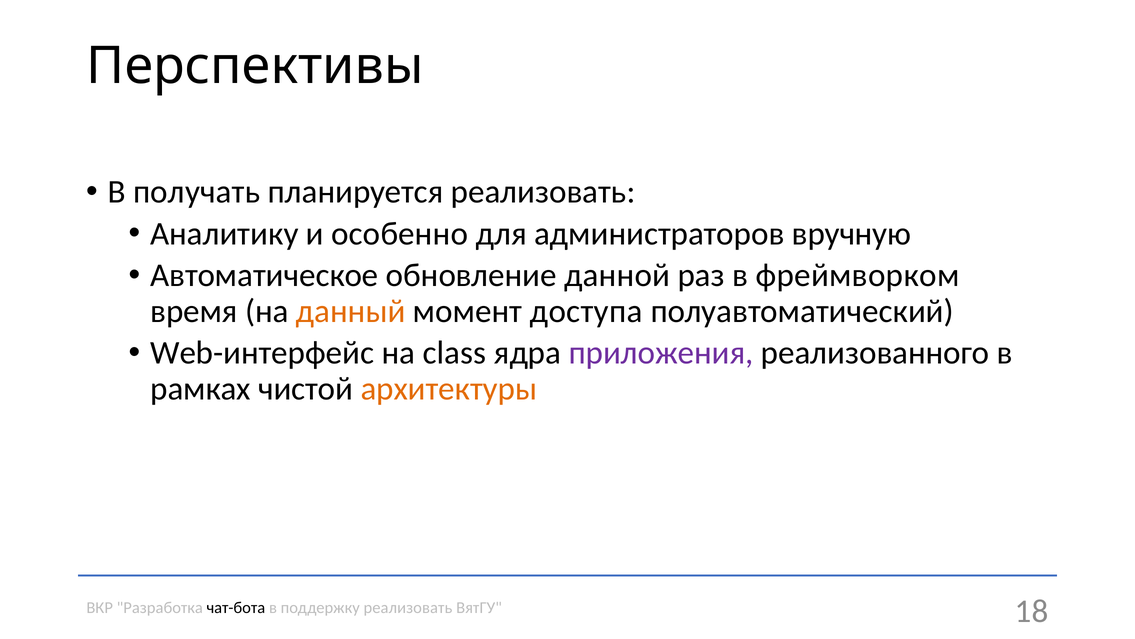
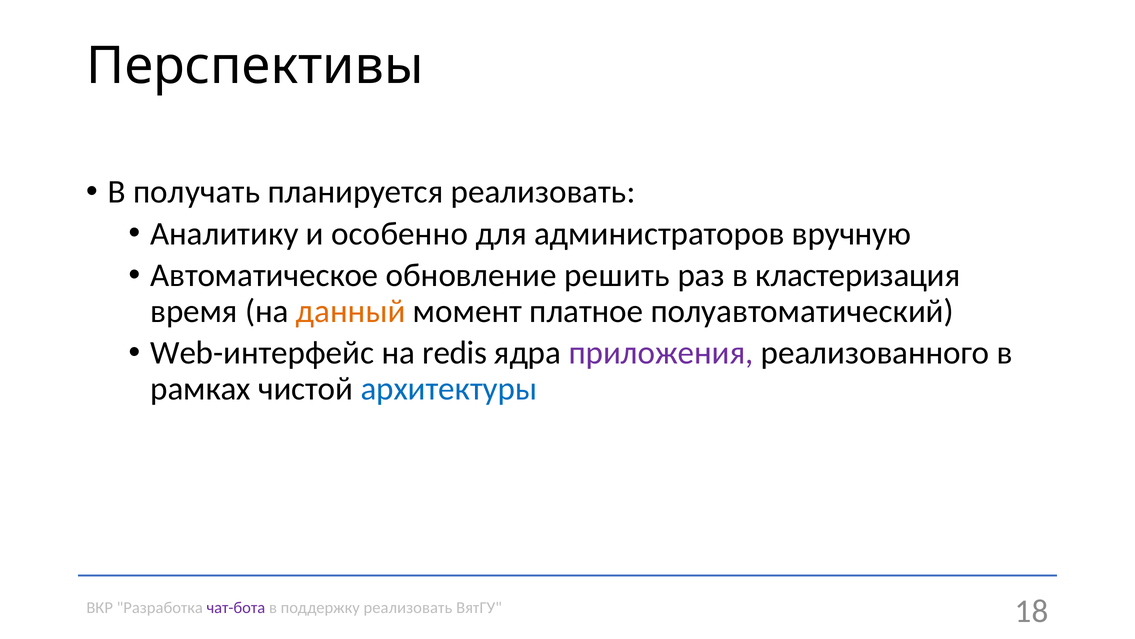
данной: данной -> решить (617, 275)
фреймворком: фреймворком -> кластеризация (858, 275)
доступа: доступа -> платное (586, 311)
class: class -> redis (455, 353)
архитектуры colour: orange -> blue (449, 388)
чат-бота colour: black -> purple (236, 607)
